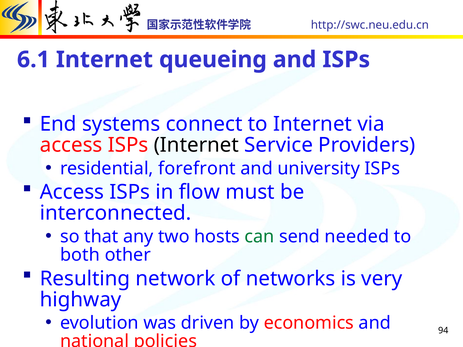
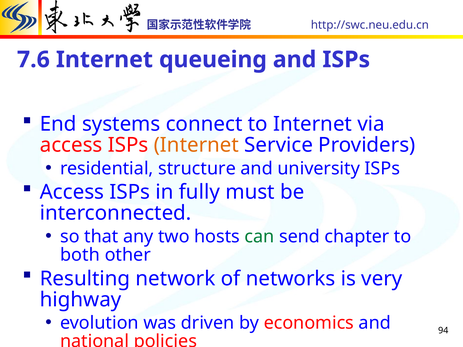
6.1: 6.1 -> 7.6 (33, 60)
Internet colour: black -> orange (196, 145)
residential forefront: forefront -> structure (197, 169)
flow: flow -> fully (199, 192)
needed: needed -> chapter (357, 237)
